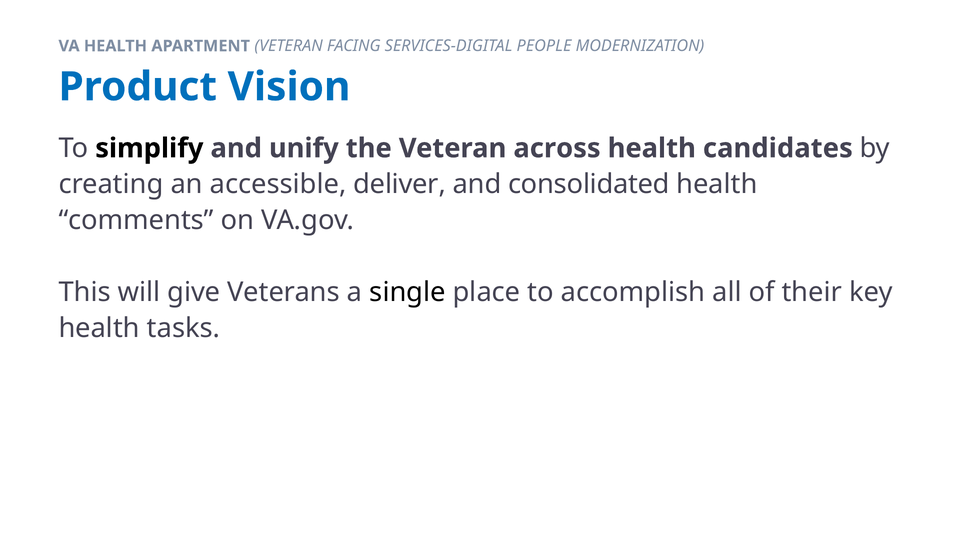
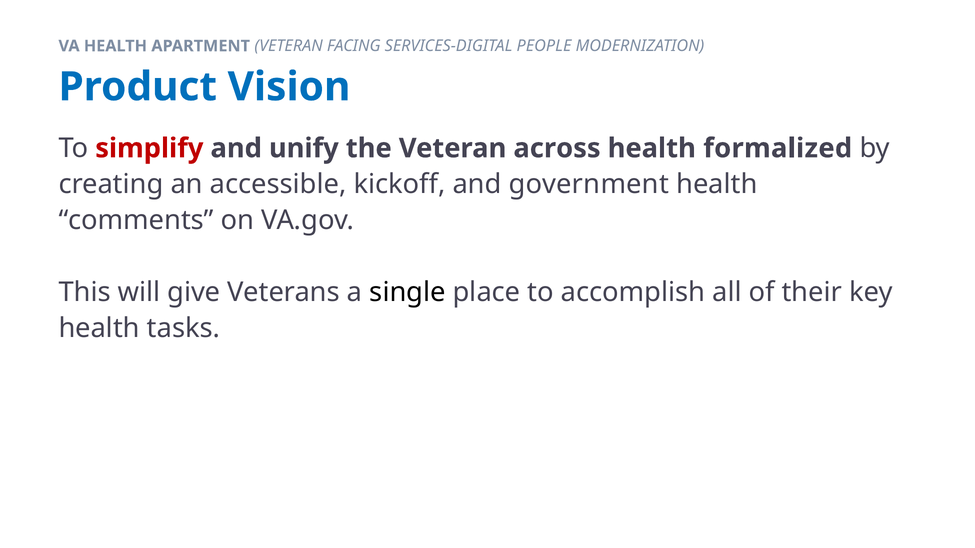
simplify colour: black -> red (149, 148)
candidates: candidates -> formalized (778, 148)
deliver: deliver -> kickoff (399, 184)
consolidated: consolidated -> government (589, 184)
